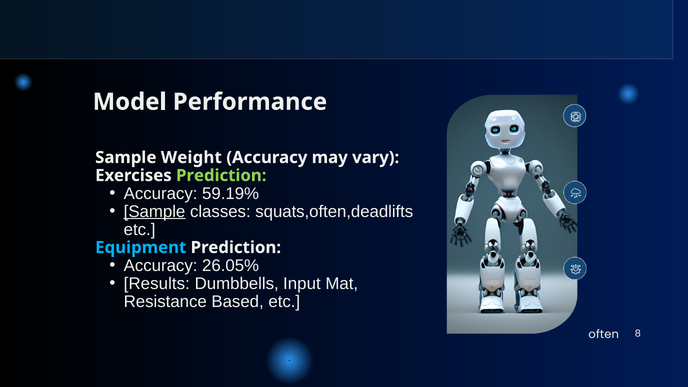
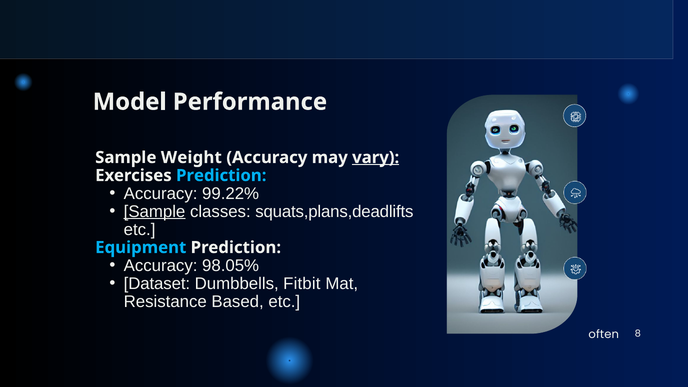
vary underline: none -> present (376, 157)
Prediction colour: light green -> light blue (221, 175)
59.19%: 59.19% -> 99.22% (231, 193)
squats,often,deadlifts: squats,often,deadlifts -> squats,plans,deadlifts (334, 211)
26.05%: 26.05% -> 98.05% (231, 265)
Results: Results -> Dataset (157, 283)
Input: Input -> Fitbit (302, 283)
